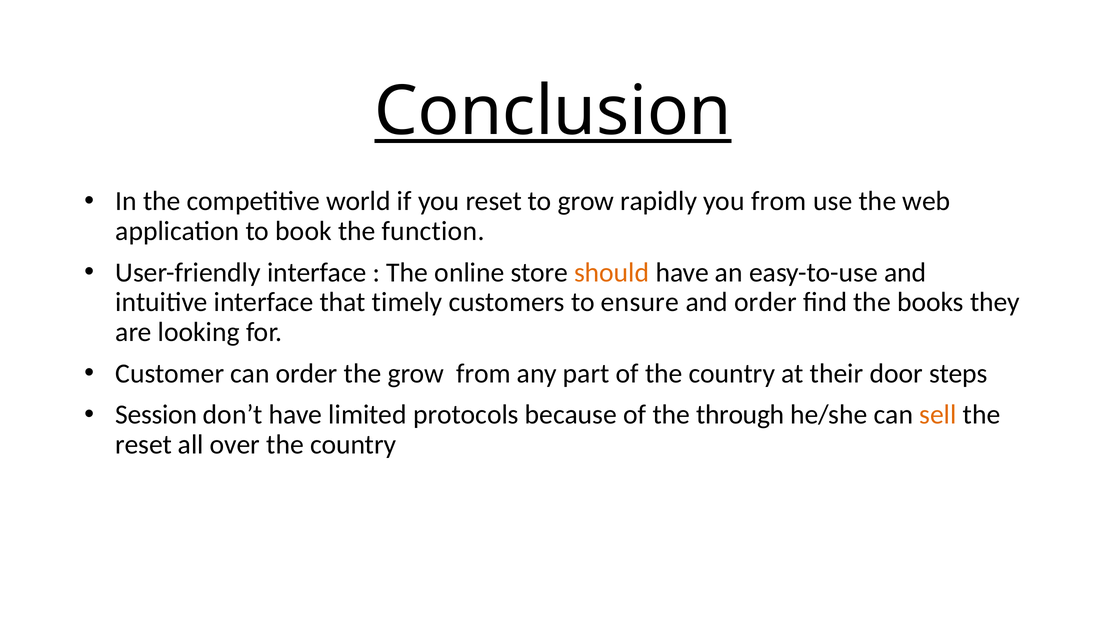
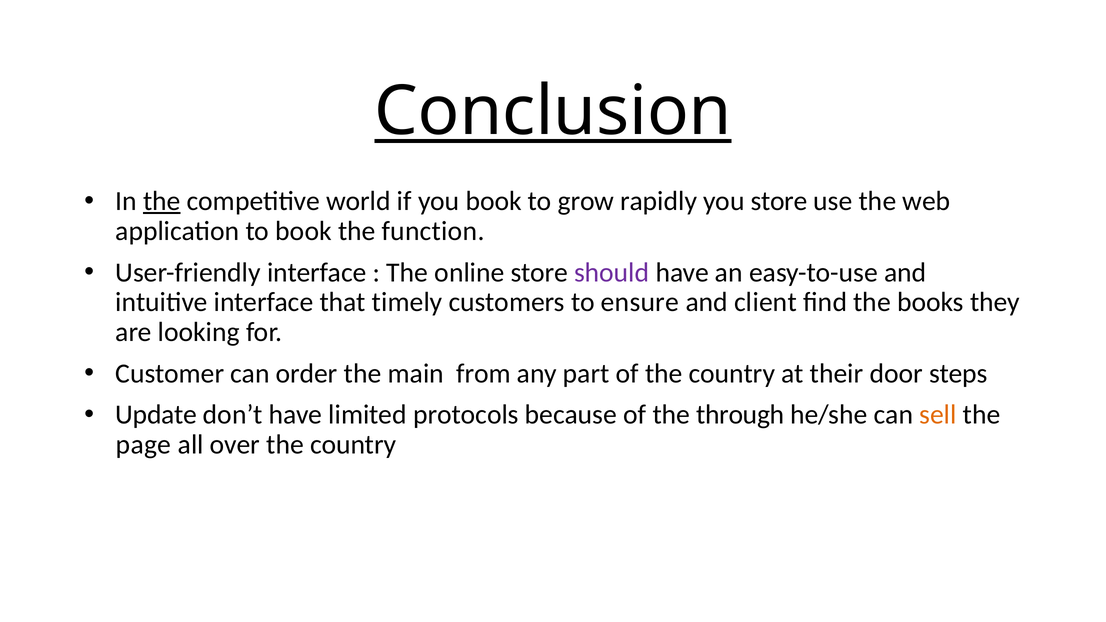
the underline: none -> present (162, 201)
you reset: reset -> book (494, 201)
you from: from -> store (779, 201)
should colour: orange -> purple (612, 272)
and order: order -> client (766, 302)
the grow: grow -> main (416, 374)
Session: Session -> Update (156, 415)
reset: reset -> page (143, 445)
